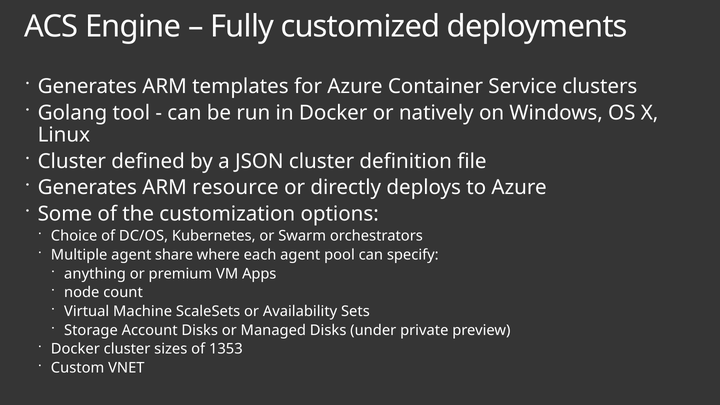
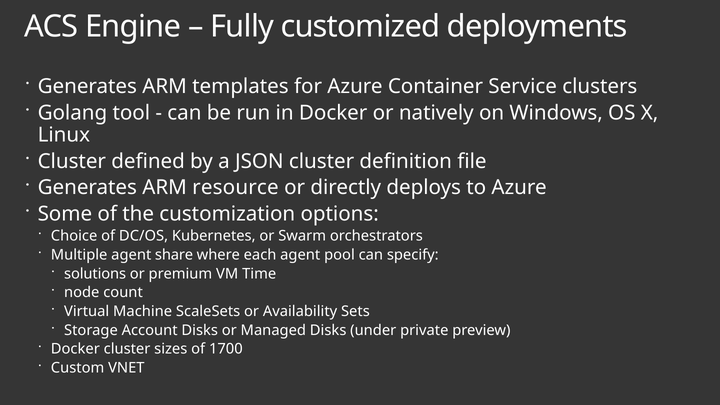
anything: anything -> solutions (95, 274)
Apps: Apps -> Time (259, 274)
1353: 1353 -> 1700 (226, 349)
